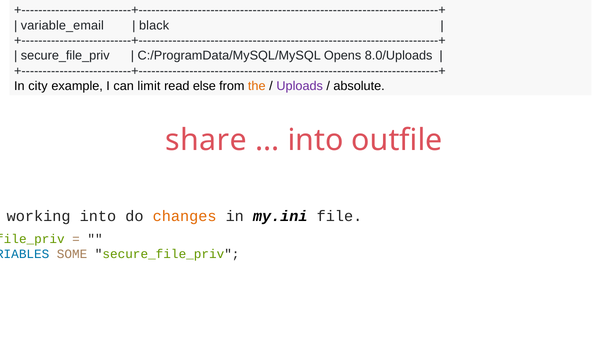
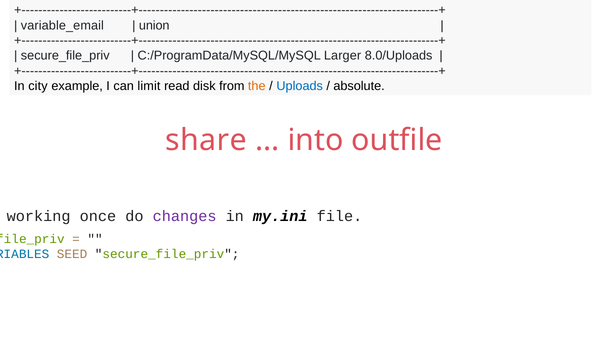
black: black -> union (154, 25)
Opens: Opens -> Larger (343, 56)
else: else -> disk (204, 86)
Uploads colour: purple -> blue (300, 86)
working into: into -> once (98, 216)
changes colour: orange -> purple (185, 216)
SOME: SOME -> SEED (72, 254)
